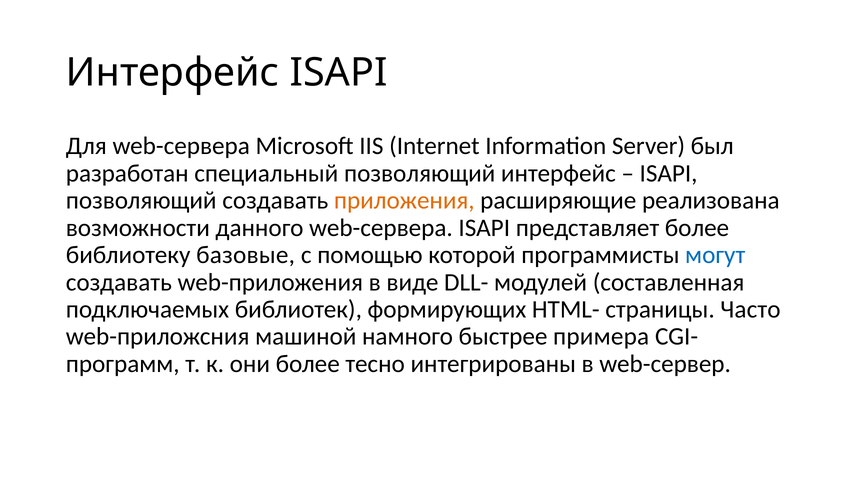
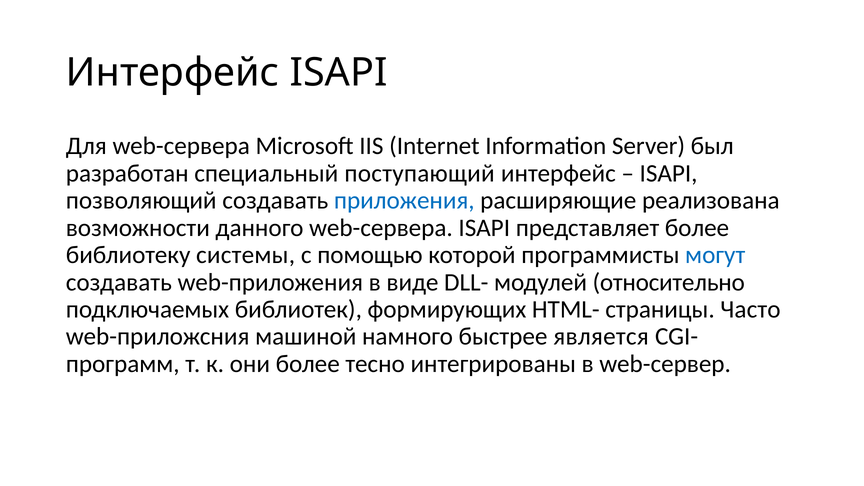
специальный позволяющий: позволяющий -> поступающий (420, 173)
приложения colour: orange -> blue (404, 201)
базовые: базовые -> системы (246, 255)
составленная: составленная -> относительно (669, 282)
примера: примера -> является (601, 337)
